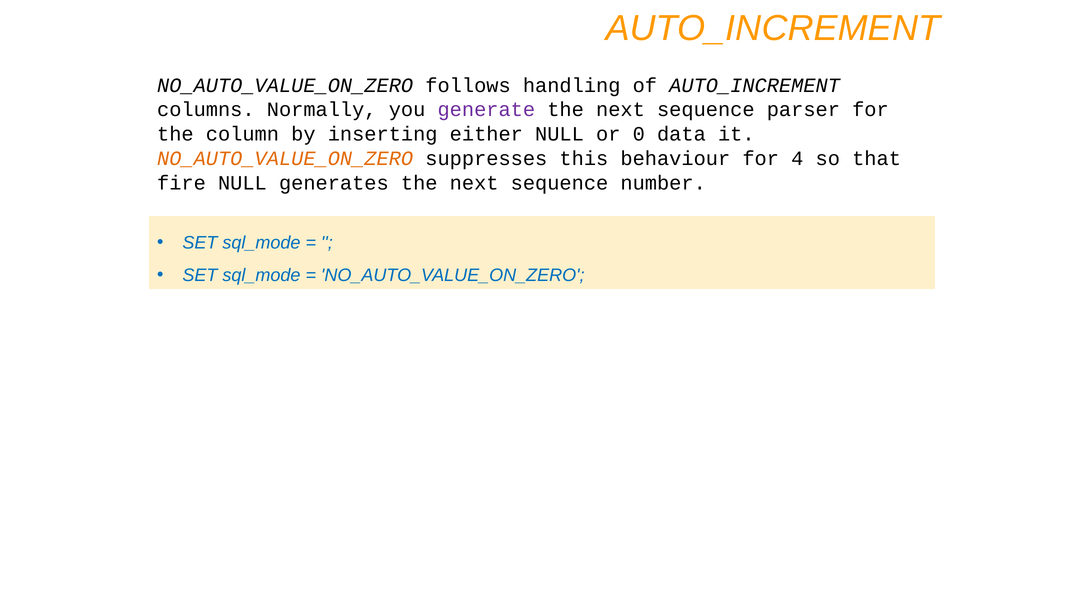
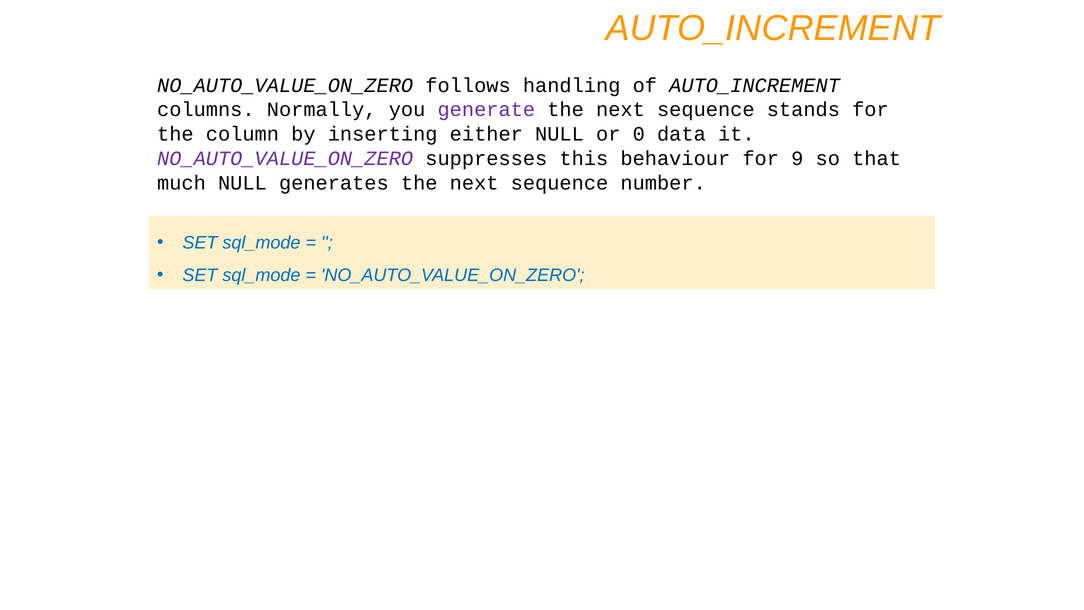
parser: parser -> stands (803, 110)
NO_AUTO_VALUE_ON_ZERO colour: orange -> purple (285, 159)
4: 4 -> 9 (797, 159)
fire: fire -> much (181, 183)
